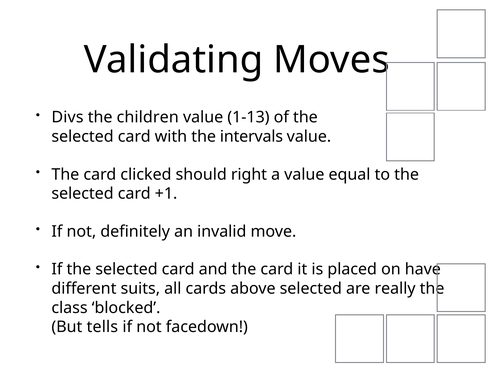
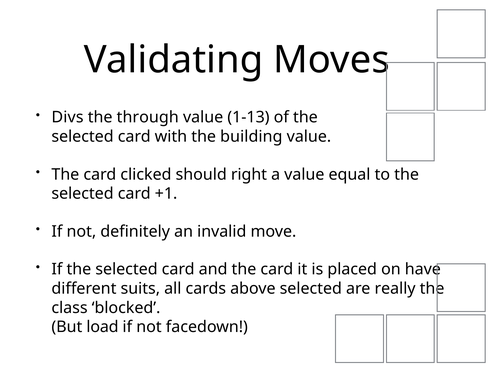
children: children -> through (148, 118)
intervals: intervals -> building (251, 137)
tells: tells -> load (102, 327)
